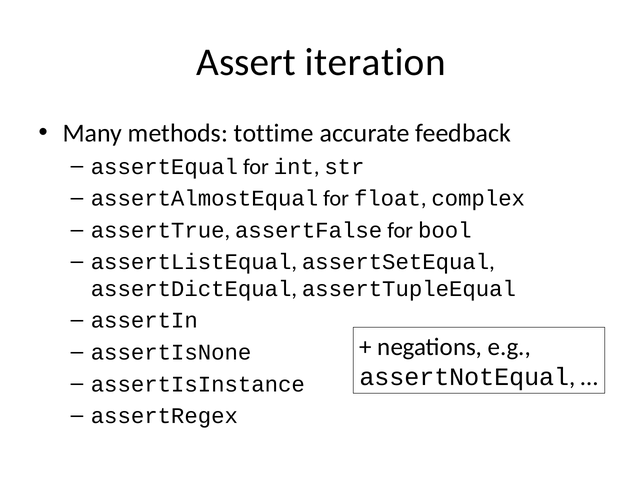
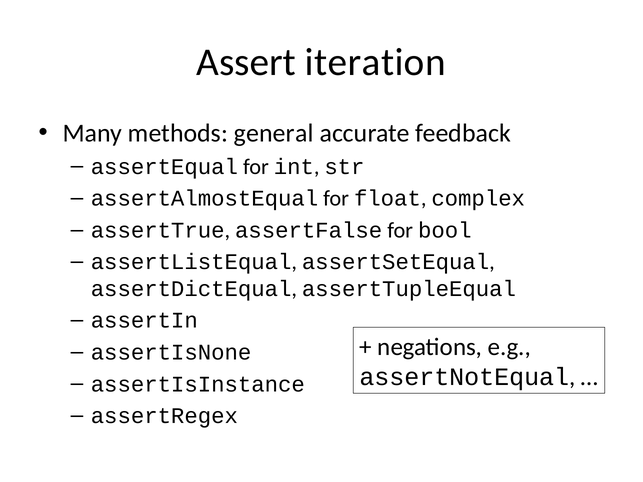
tottime: tottime -> general (274, 133)
